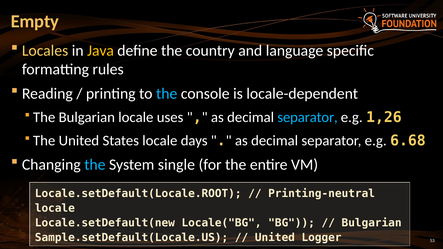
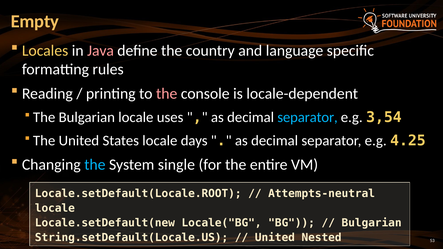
Java colour: yellow -> pink (101, 51)
the colour: light blue -> pink (167, 94)
1,26: 1,26 -> 3,54 (384, 118)
6.68: 6.68 -> 4.25 (408, 141)
Printing-neutral: Printing-neutral -> Attempts-neutral (322, 194)
Sample.setDefault(Locale.US: Sample.setDefault(Locale.US -> String.setDefault(Locale.US (132, 238)
Logger: Logger -> Nested (322, 238)
